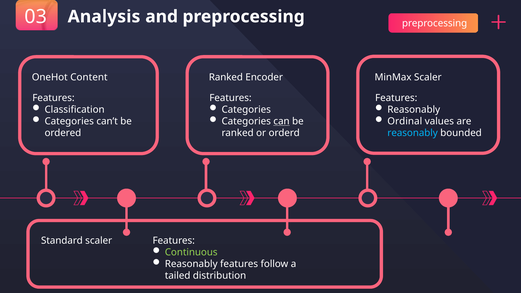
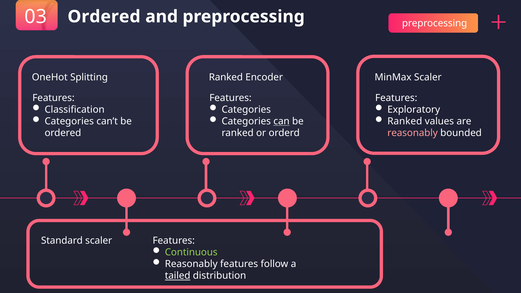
03 Analysis: Analysis -> Ordered (104, 17)
Content: Content -> Splitting (89, 77)
Reasonably: Reasonably -> Exploratory (414, 110)
Ordinal: Ordinal -> Ranked (405, 121)
reasonably colour: light blue -> pink (413, 133)
tailed underline: none -> present (178, 276)
